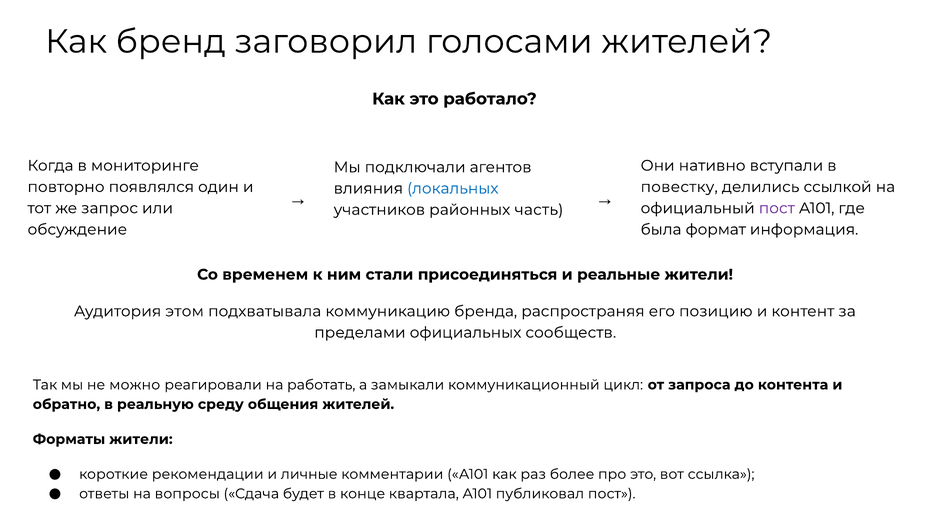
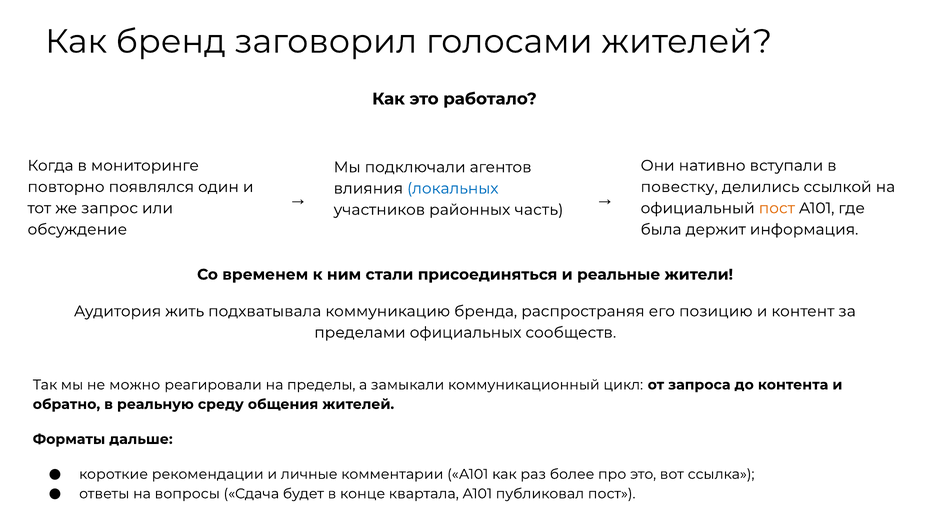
пост colour: purple -> orange (777, 208)
формат: формат -> держит (716, 230)
этом: этом -> жить (185, 312)
работать: работать -> пределы (321, 385)
Форматы жители: жители -> дальше (141, 440)
